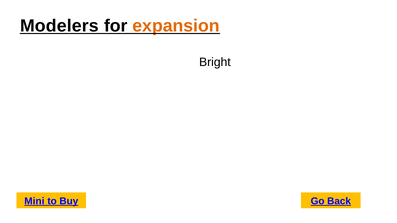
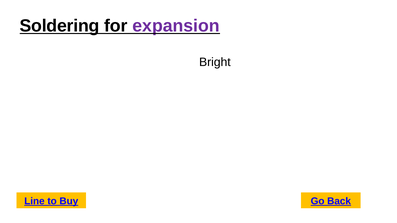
Modelers: Modelers -> Soldering (60, 26)
expansion colour: orange -> purple (176, 26)
Mini: Mini -> Line (34, 201)
